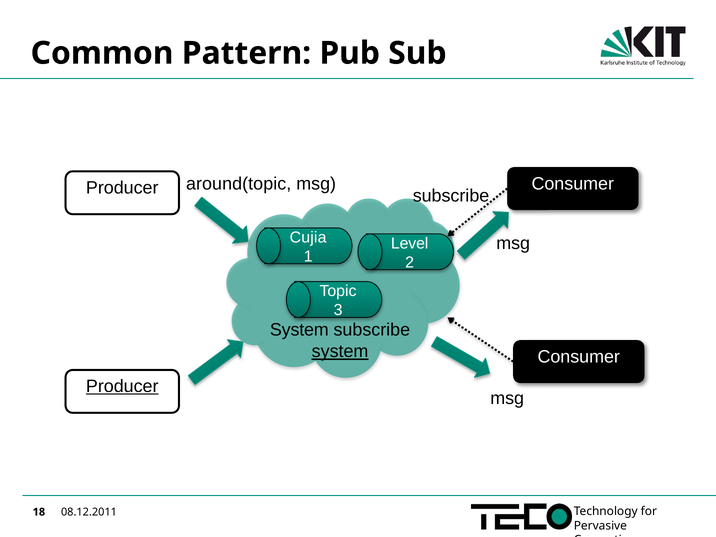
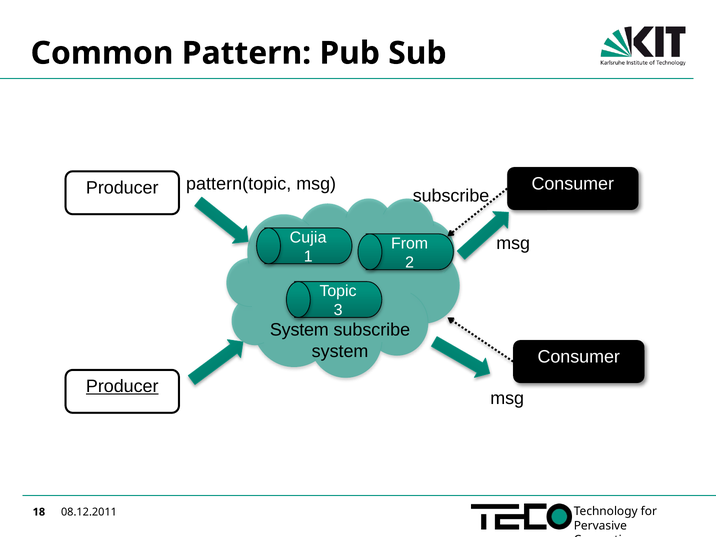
around(topic: around(topic -> pattern(topic (239, 184)
Level: Level -> From (410, 243)
system underline: present -> none (340, 352)
